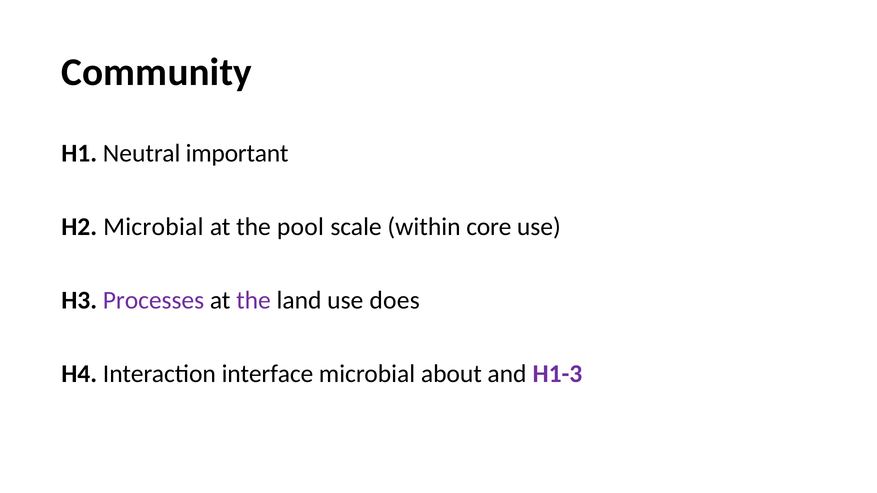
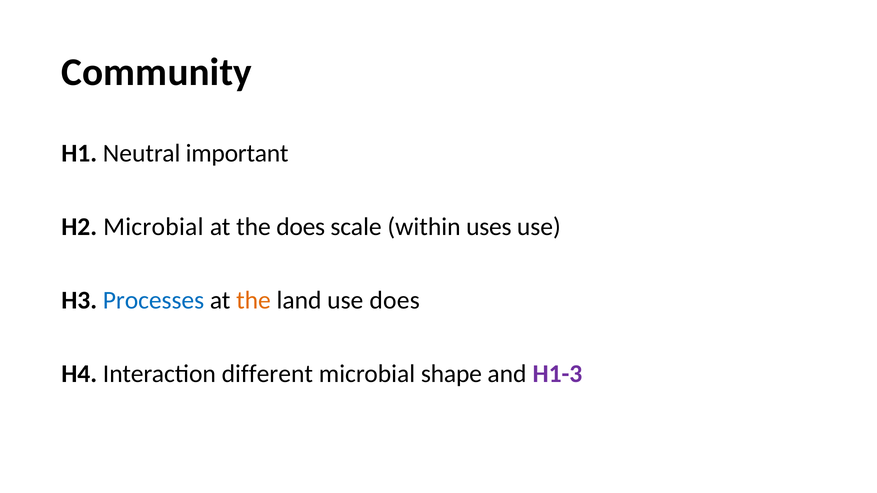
the pool: pool -> does (301, 227)
core: core -> uses (489, 227)
Processes colour: purple -> blue (153, 300)
the colour: purple -> orange (253, 300)
interface: interface -> different (267, 374)
about: about -> shape (451, 374)
